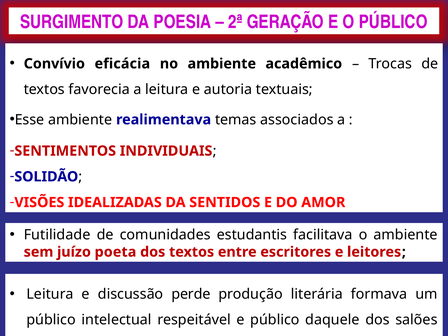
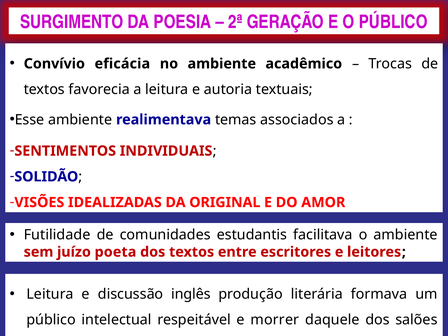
SENTIDOS: SENTIDOS -> ORIGINAL (225, 202)
perde: perde -> inglês (191, 294)
e público: público -> morrer (275, 320)
